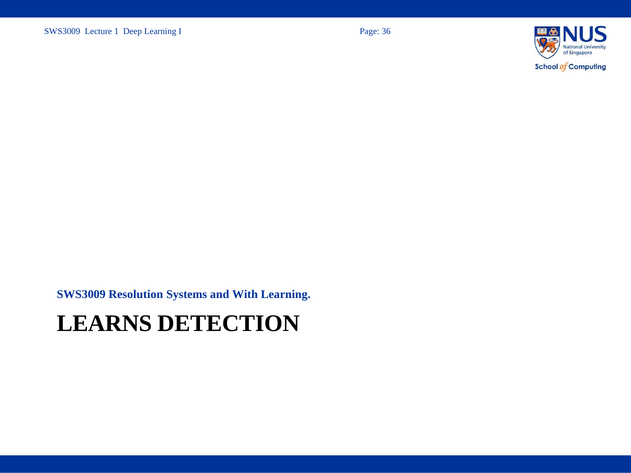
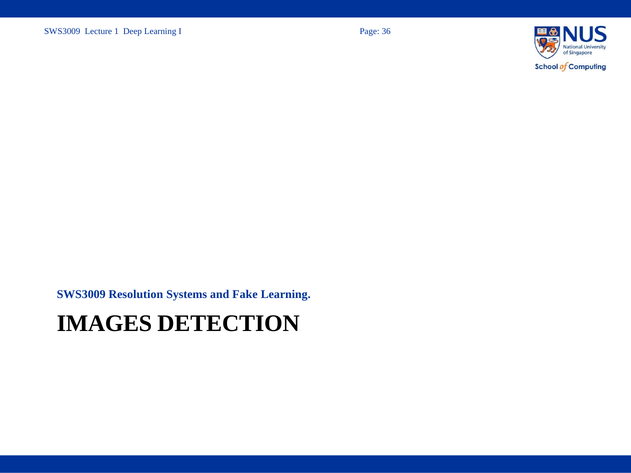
With: With -> Fake (245, 294)
LEARNS: LEARNS -> IMAGES (104, 324)
